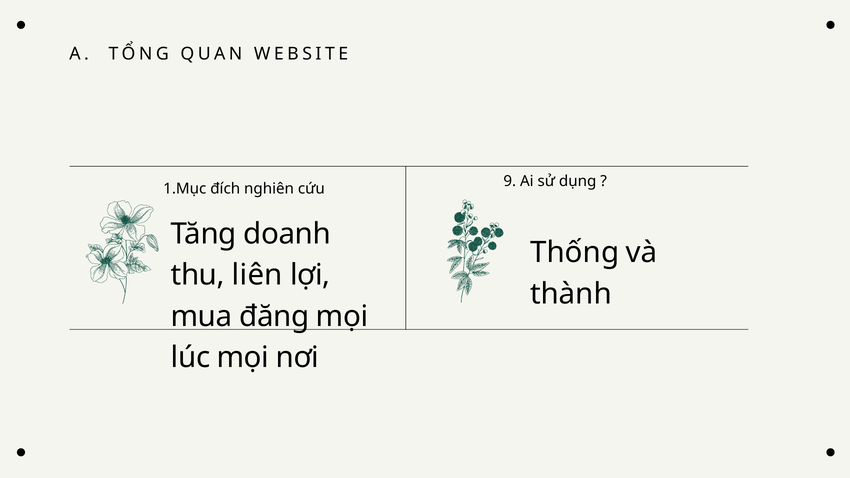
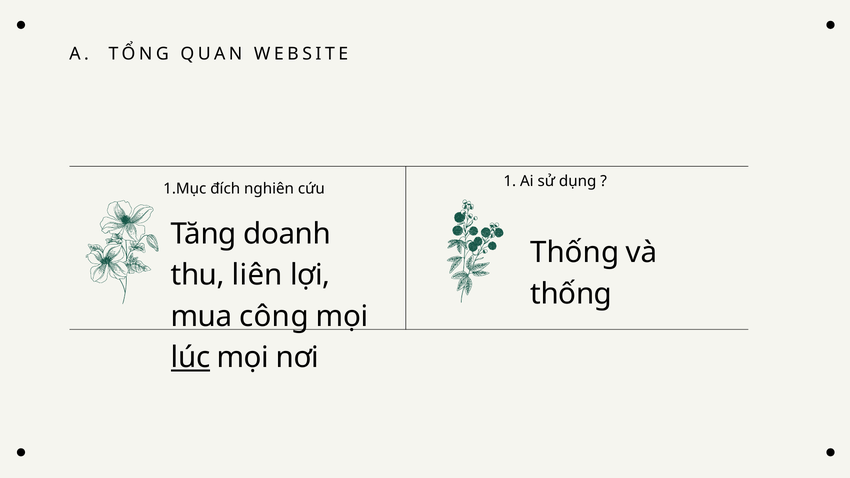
9: 9 -> 1 (510, 181)
thành: thành -> thống (571, 294)
đăng: đăng -> công (274, 317)
lúc underline: none -> present (191, 358)
